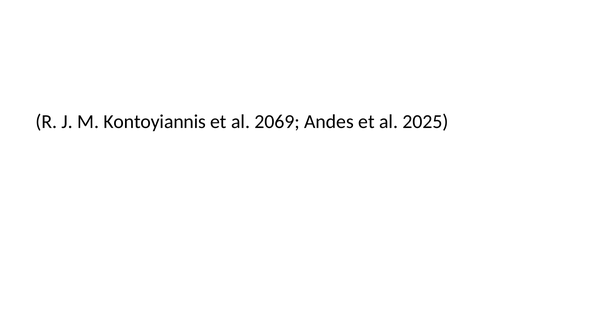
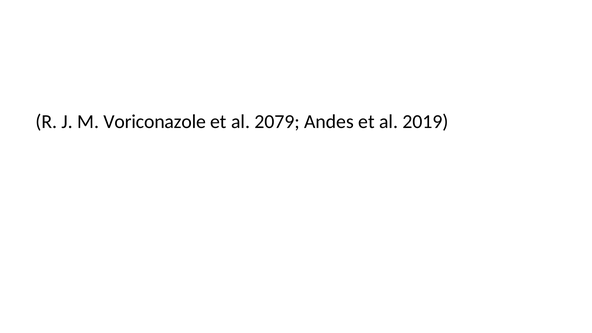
Kontoyiannis: Kontoyiannis -> Voriconazole (155, 122)
2069: 2069 -> 2079 (277, 122)
2025: 2025 -> 2019 (425, 122)
